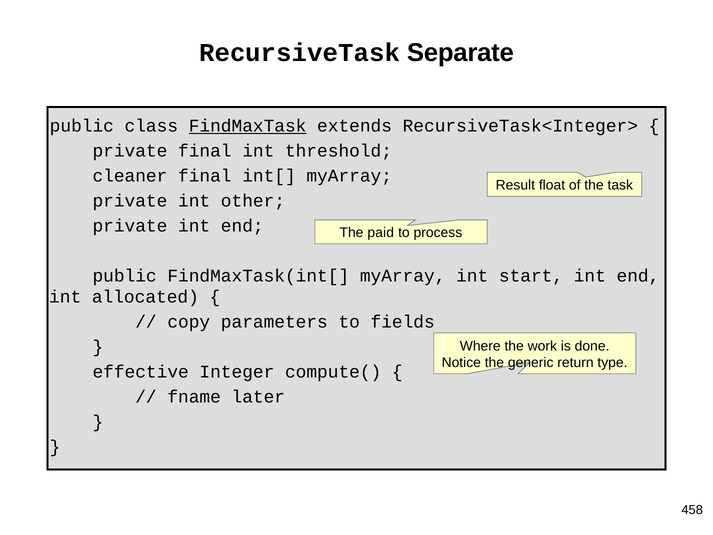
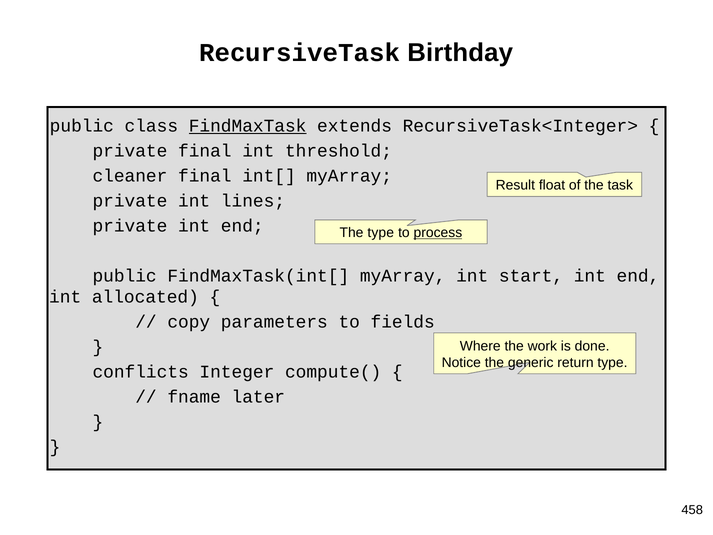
Separate: Separate -> Birthday (460, 53)
other: other -> lines (253, 201)
The paid: paid -> type (381, 233)
process underline: none -> present (438, 233)
effective: effective -> conflicts (141, 372)
